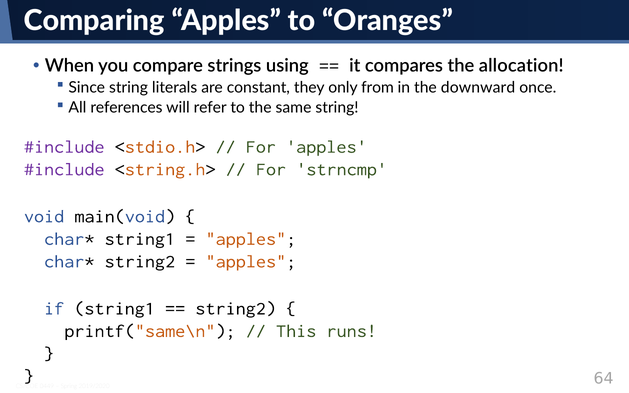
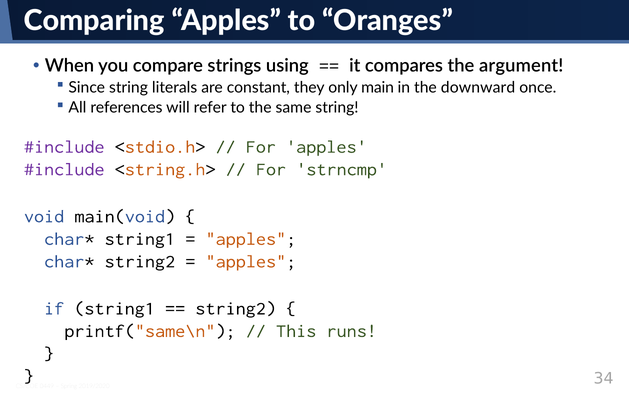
allocation: allocation -> argument (521, 66)
from: from -> main (378, 87)
64: 64 -> 34 (604, 379)
